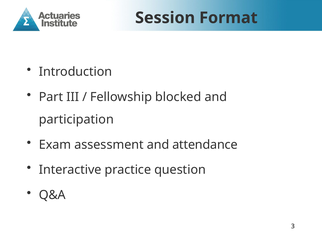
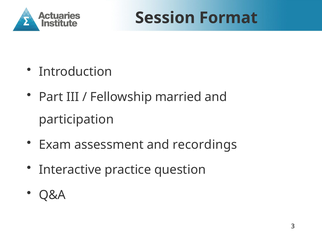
blocked: blocked -> married (178, 97)
attendance: attendance -> recordings (205, 144)
